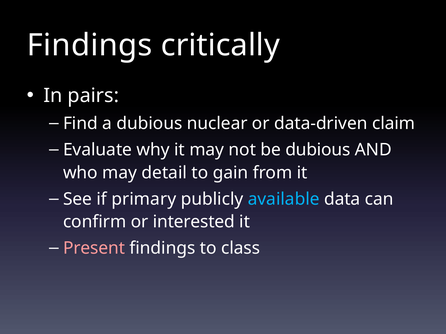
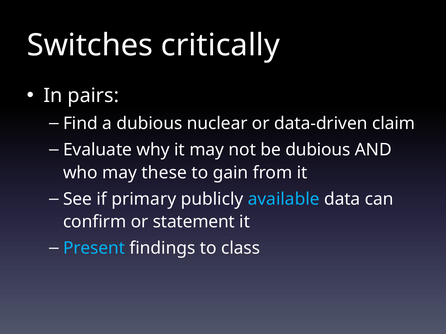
Findings: Findings -> Switches (90, 45)
detail: detail -> these (164, 173)
interested: interested -> statement (194, 222)
Present colour: pink -> light blue (94, 249)
